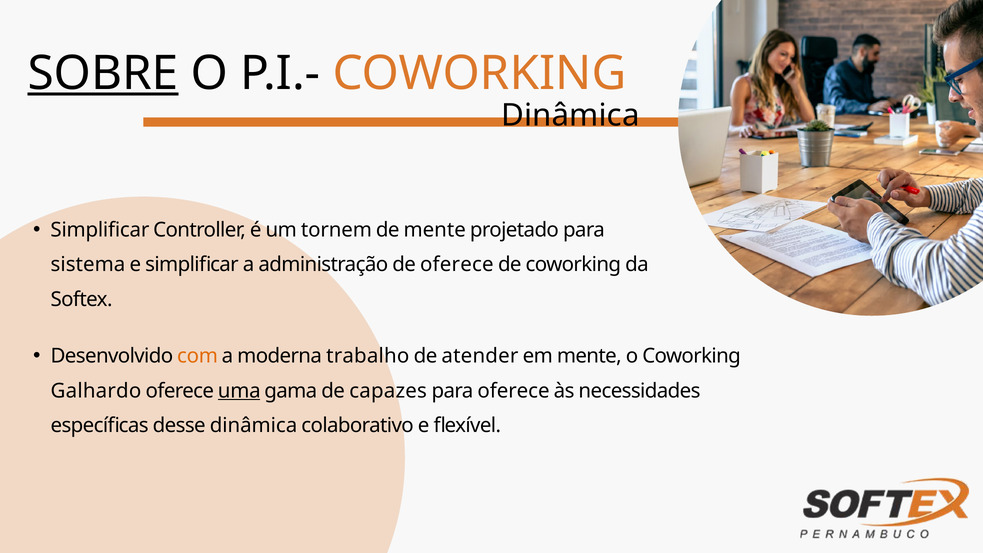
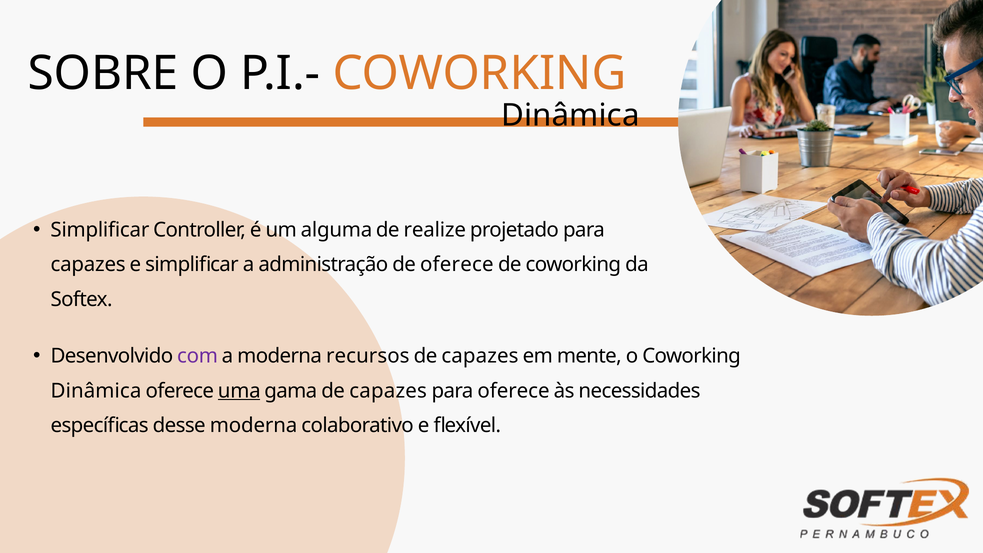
SOBRE underline: present -> none (103, 73)
tornem: tornem -> alguma (336, 230)
de mente: mente -> realize (435, 230)
sistema: sistema -> capazes (88, 265)
com colour: orange -> purple (198, 356)
trabalho: trabalho -> recursos (368, 356)
atender: atender -> capazes (480, 356)
Galhardo: Galhardo -> Dinâmica (96, 391)
desse dinâmica: dinâmica -> moderna (254, 425)
